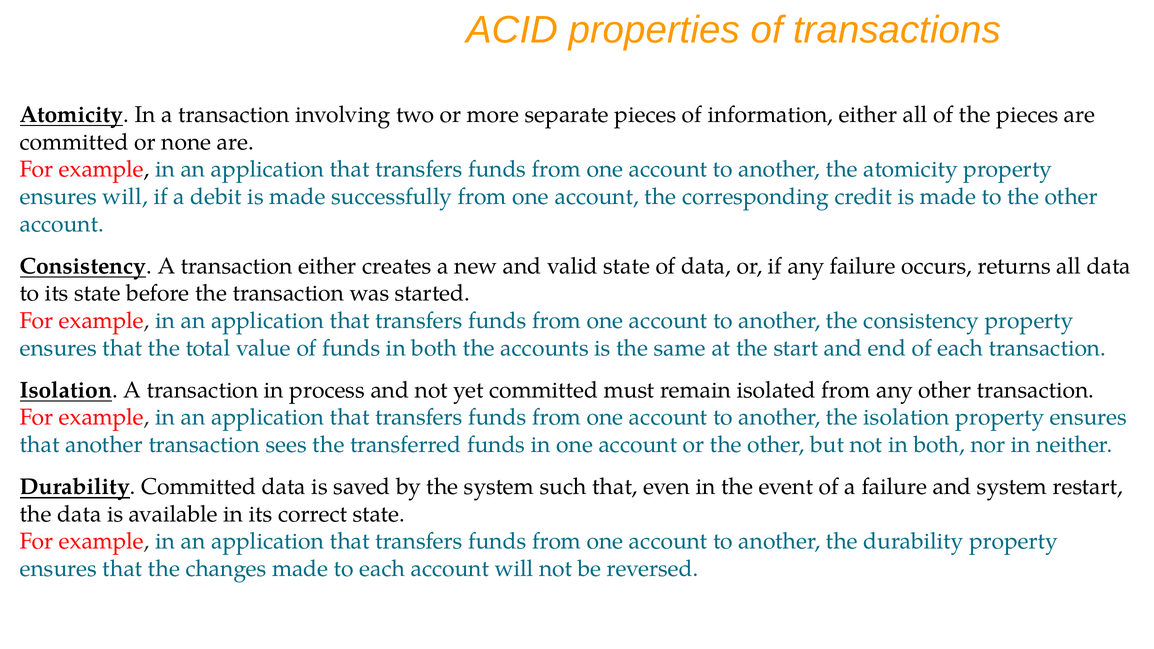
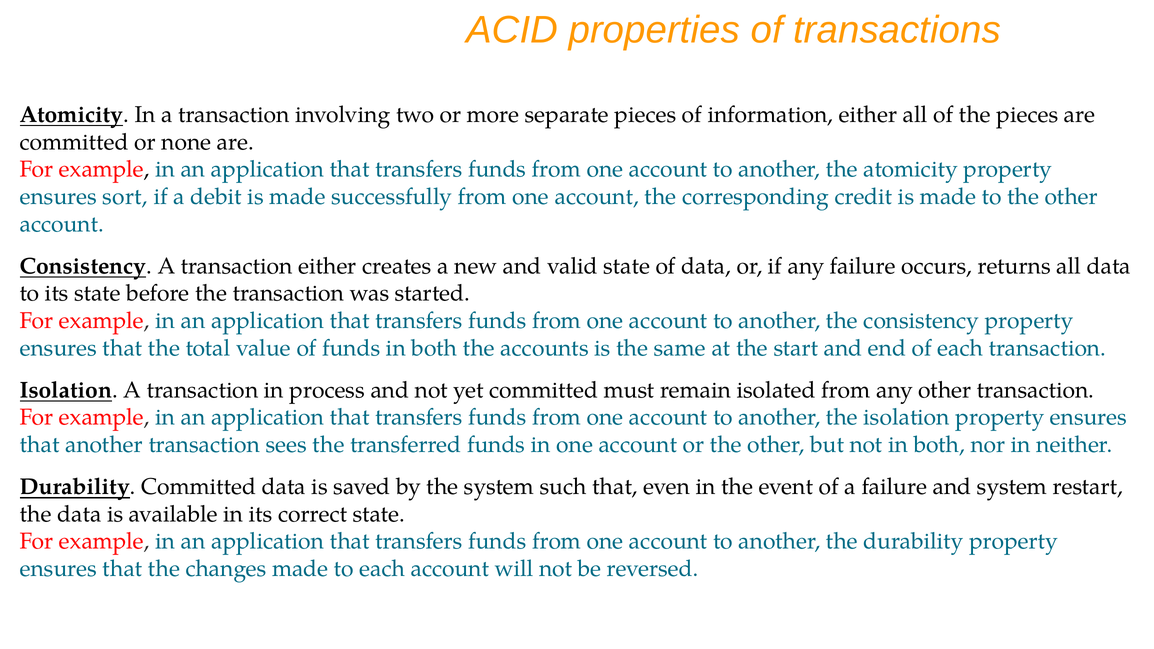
ensures will: will -> sort (125, 197)
